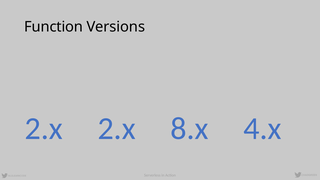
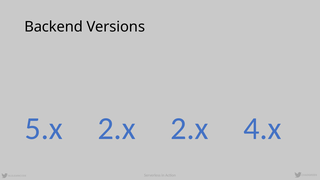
Function: Function -> Backend (54, 27)
2.x: 2.x -> 5.x (44, 129)
2.x 8.x: 8.x -> 2.x (190, 129)
